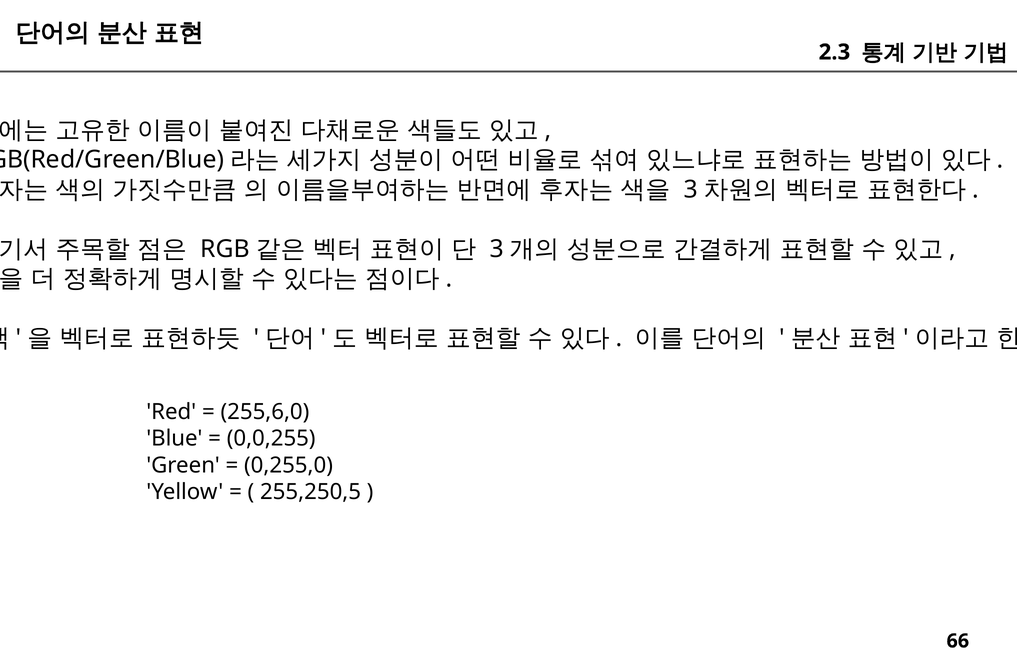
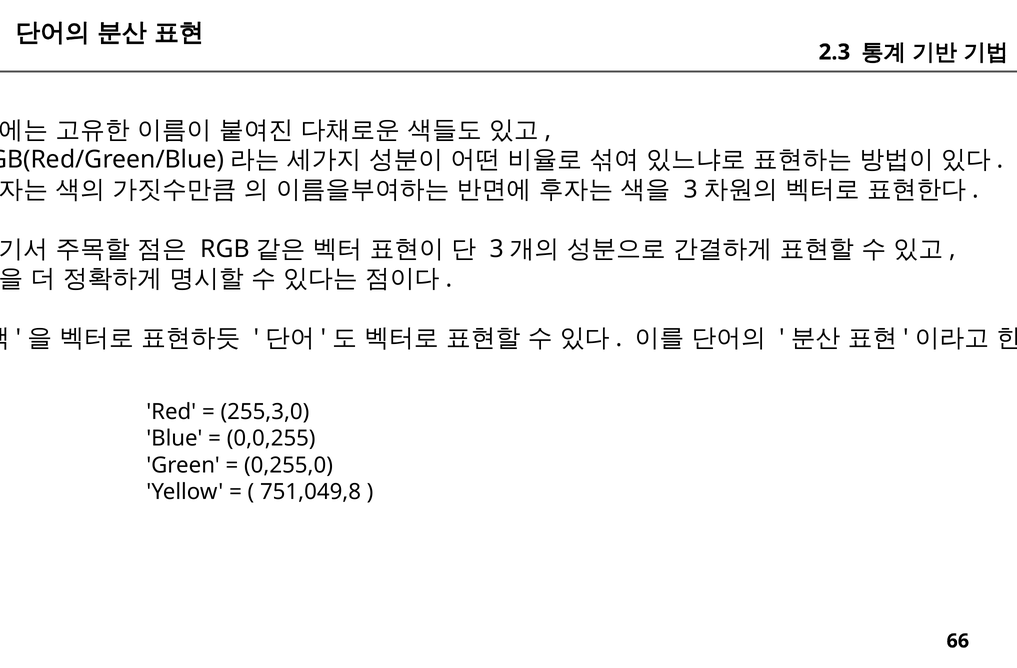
255,6,0: 255,6,0 -> 255,3,0 (265, 412)
255,250,5: 255,250,5 -> 751,049,8 (311, 492)
